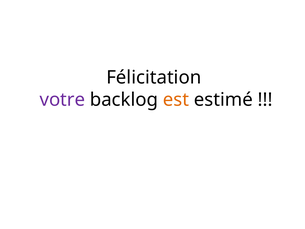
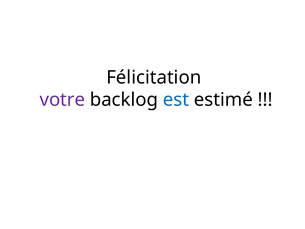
est colour: orange -> blue (176, 100)
